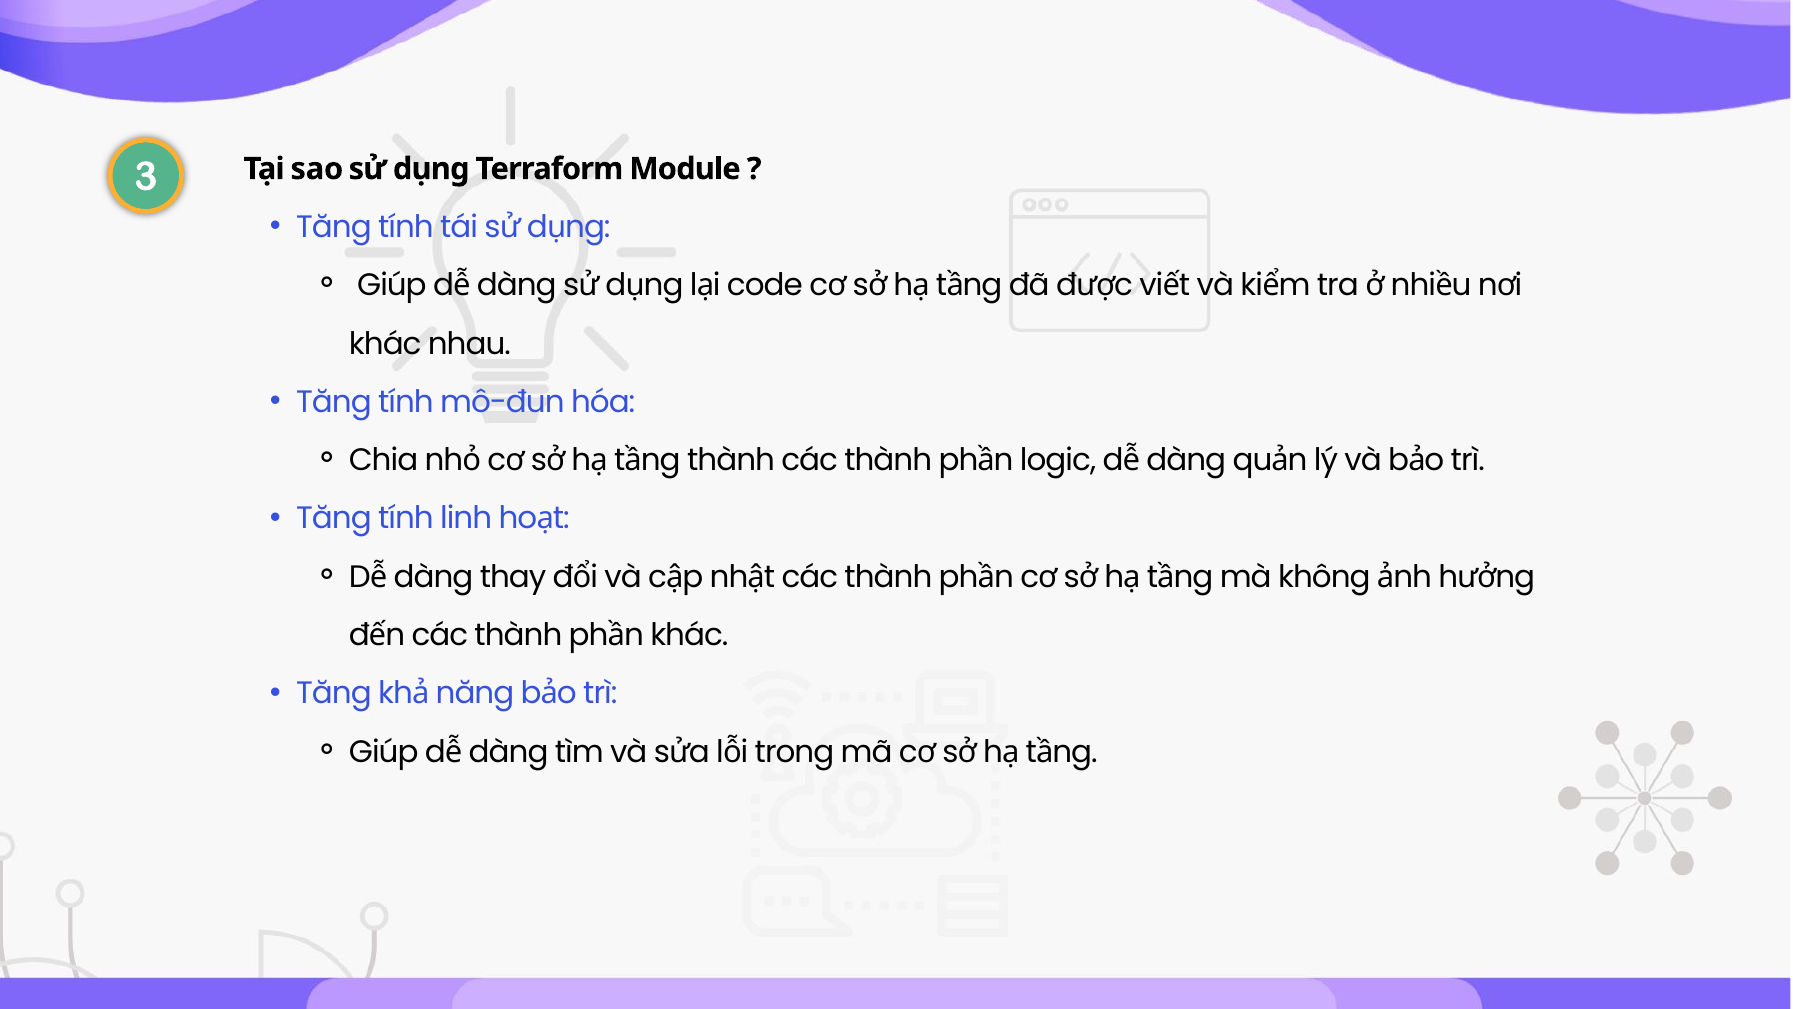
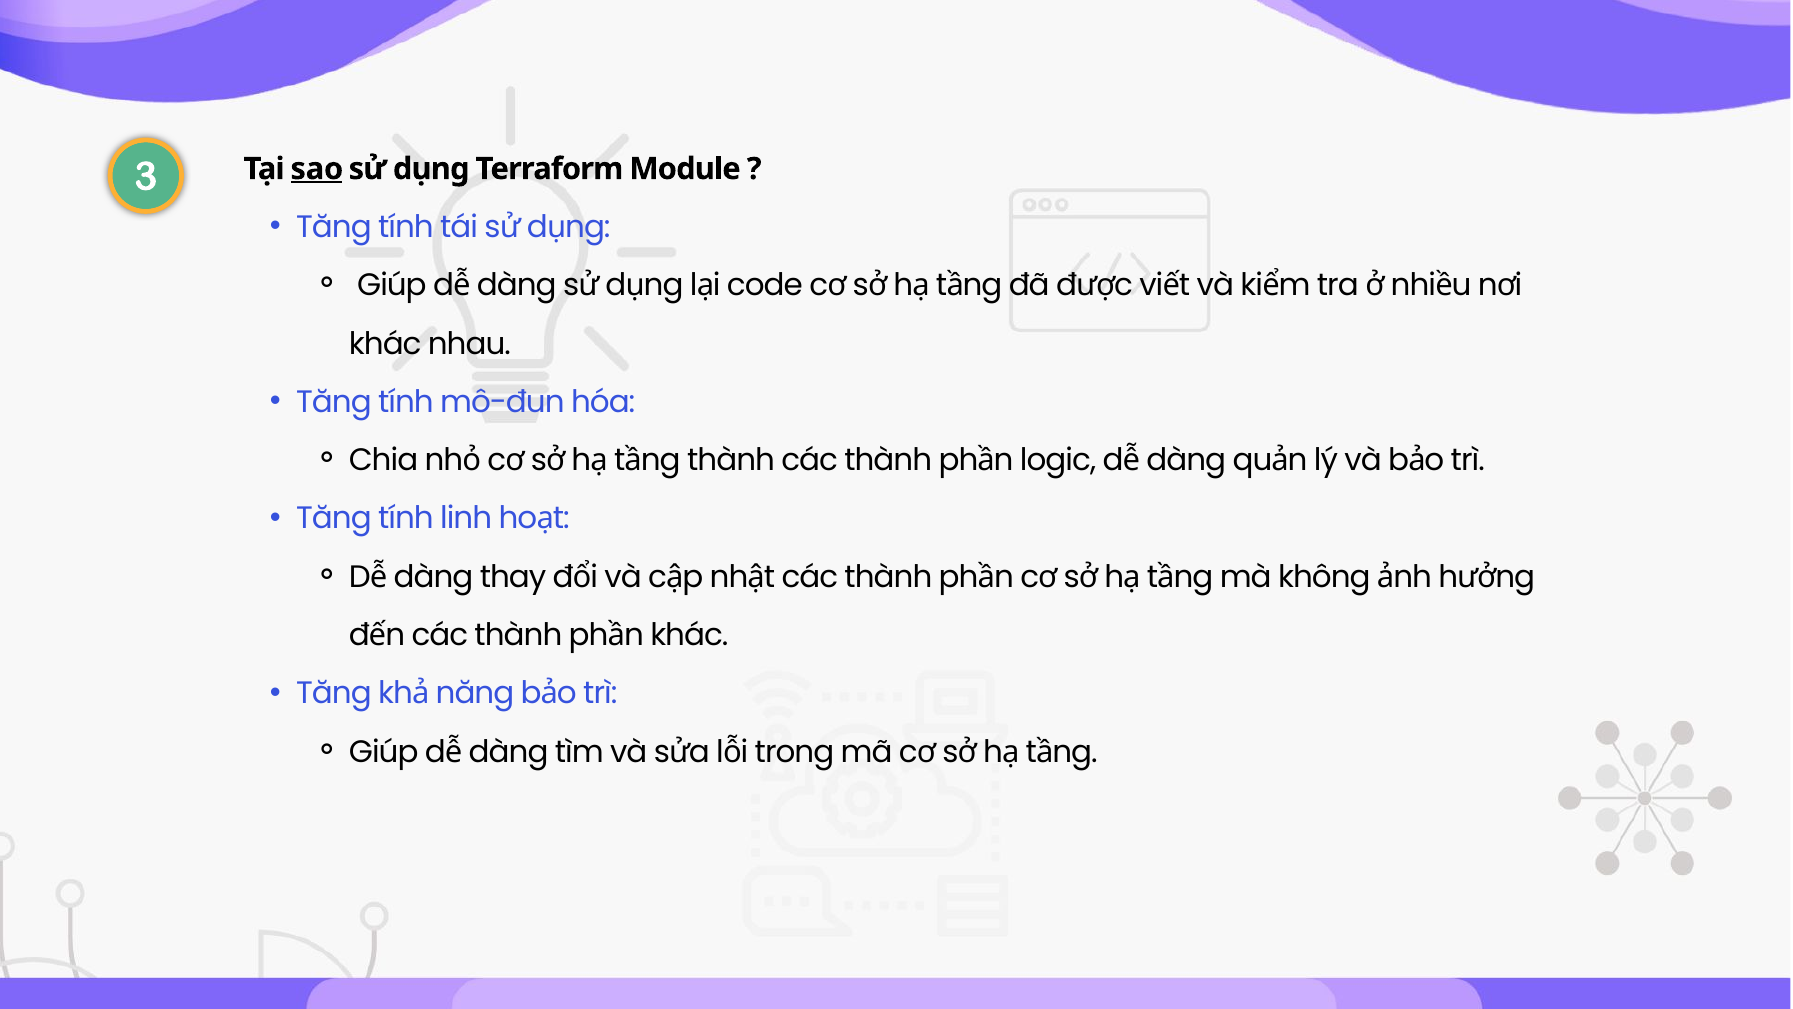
sao underline: none -> present (317, 169)
